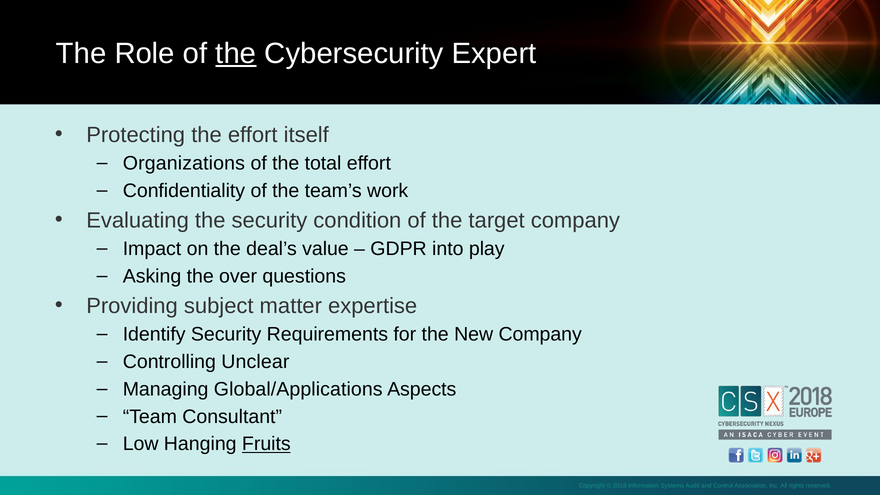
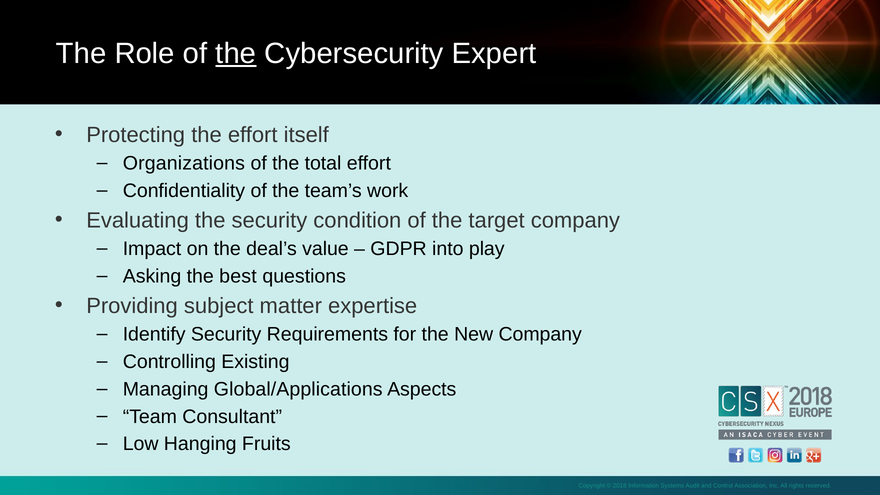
over: over -> best (238, 276)
Unclear: Unclear -> Existing (255, 362)
Fruits underline: present -> none (266, 444)
